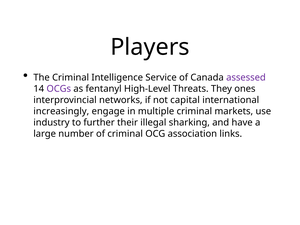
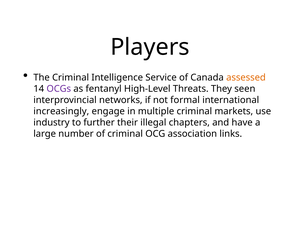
assessed colour: purple -> orange (246, 77)
ones: ones -> seen (245, 89)
capital: capital -> formal (185, 100)
sharking: sharking -> chapters (189, 122)
